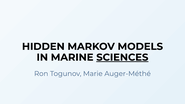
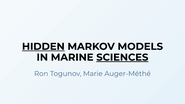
HIDDEN underline: none -> present (43, 47)
